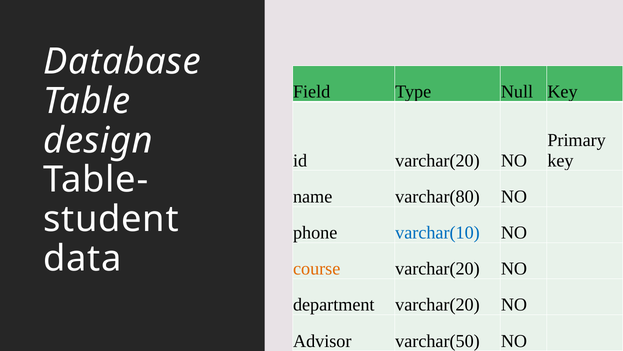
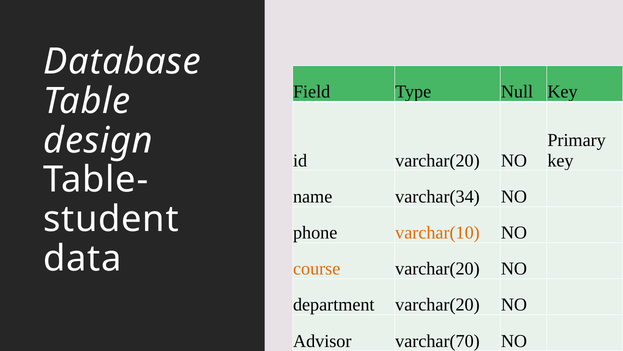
varchar(80: varchar(80 -> varchar(34 (438, 196)
varchar(10 colour: blue -> orange (438, 232)
varchar(50: varchar(50 -> varchar(70 (438, 340)
